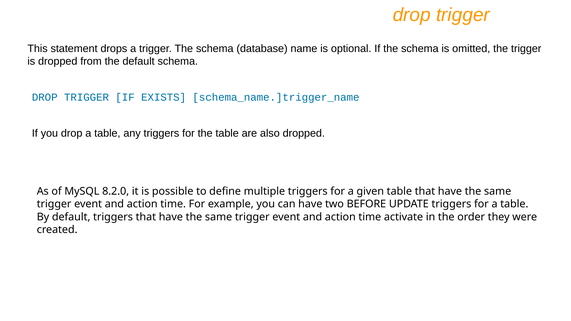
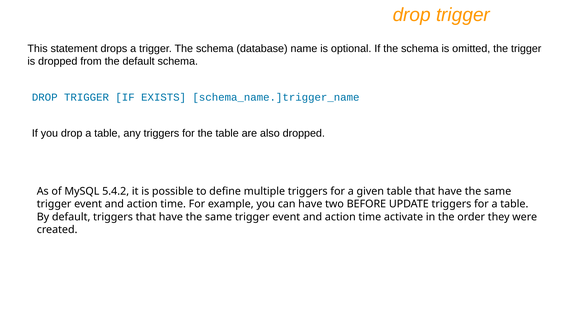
8.2.0: 8.2.0 -> 5.4.2 (116, 191)
